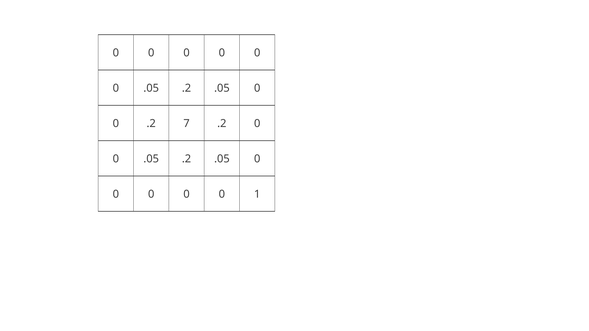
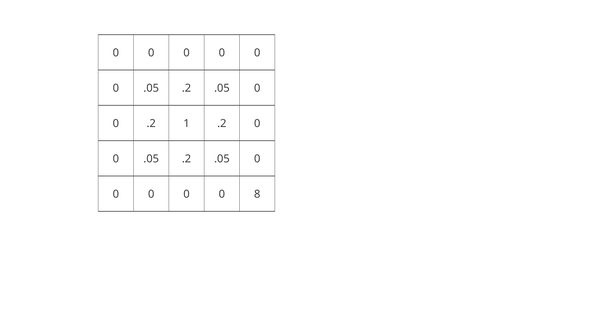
7: 7 -> 1 (187, 124)
1: 1 -> 8 (257, 194)
